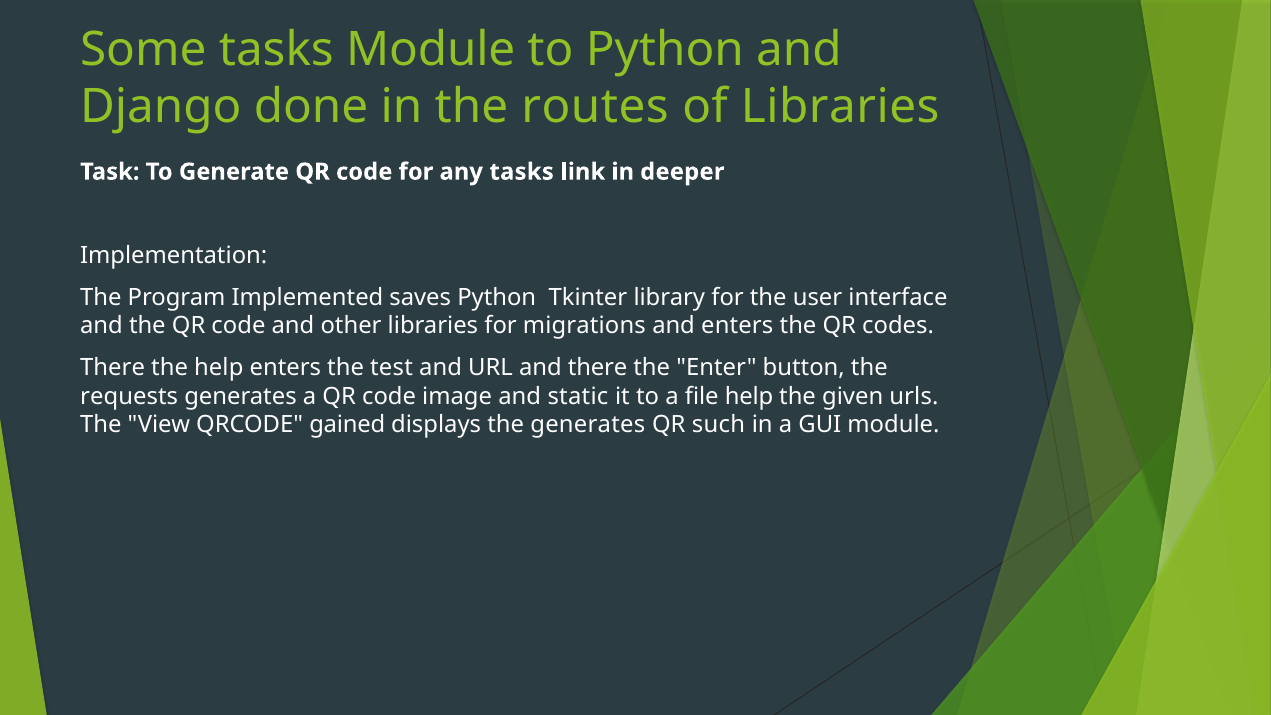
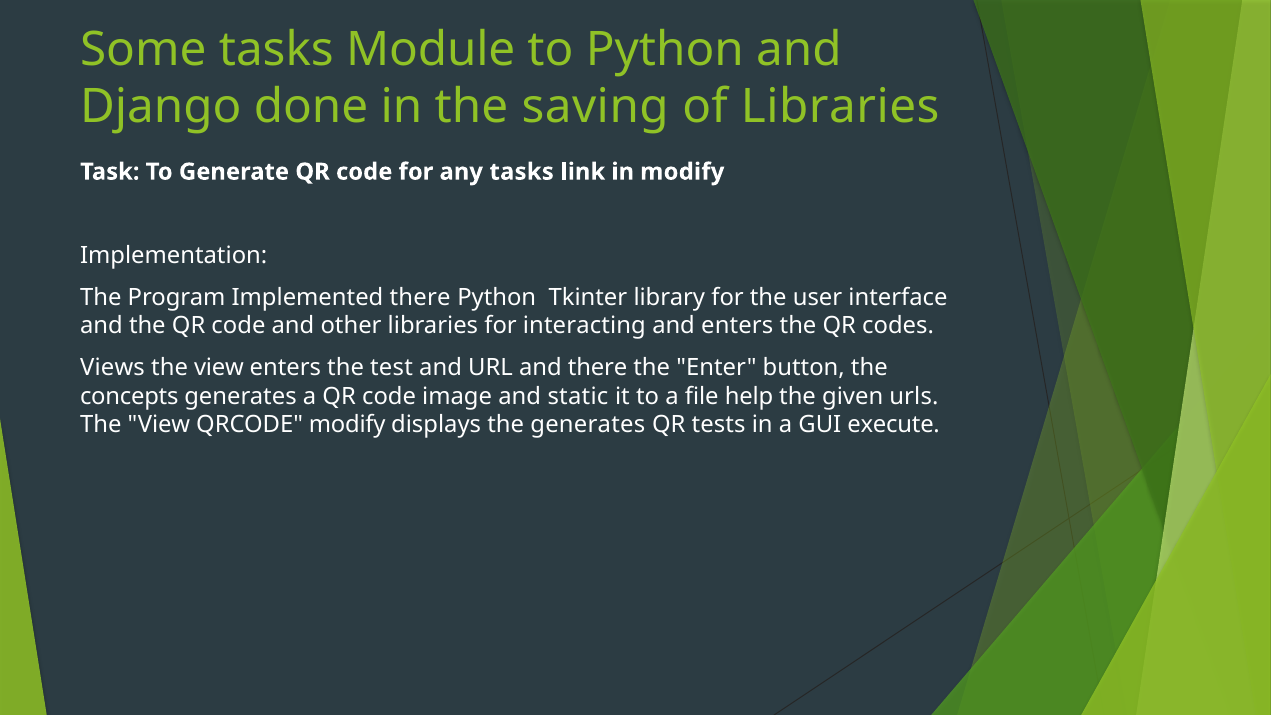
routes: routes -> saving (595, 107)
in deeper: deeper -> modify (682, 172)
Implemented saves: saves -> there (420, 297)
migrations: migrations -> interacting (584, 326)
There: There -> Views (112, 368)
help: help -> view (219, 368)
requests: requests -> concepts (129, 396)
QRCODE gained: gained -> modify (347, 425)
such: such -> tests (719, 425)
GUI module: module -> execute (894, 425)
